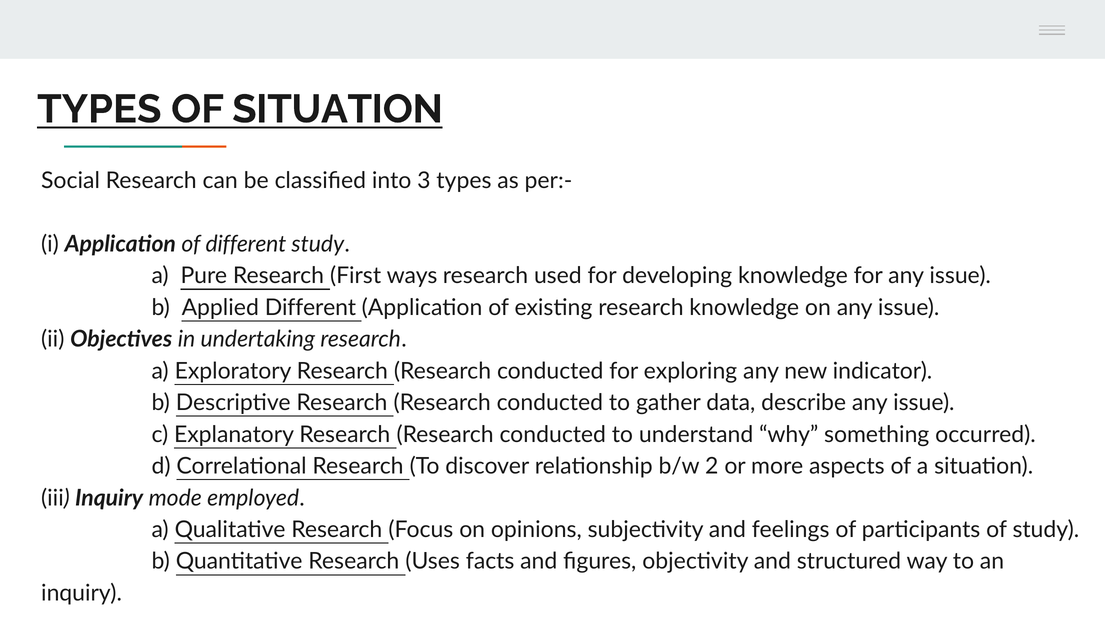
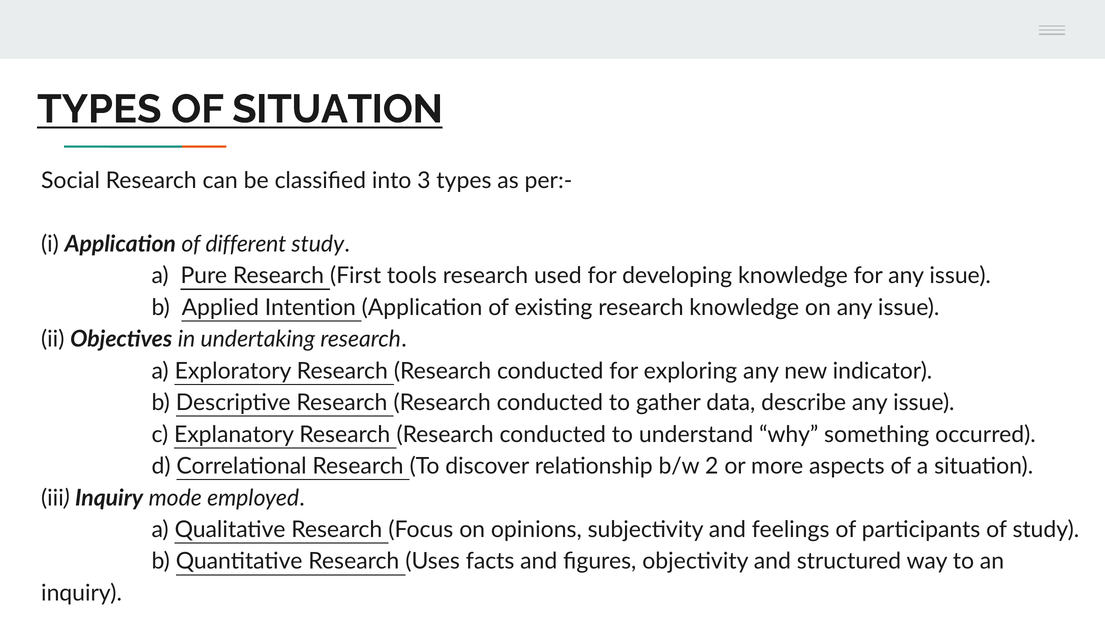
ways: ways -> tools (412, 276)
Applied Different: Different -> Intention (310, 308)
